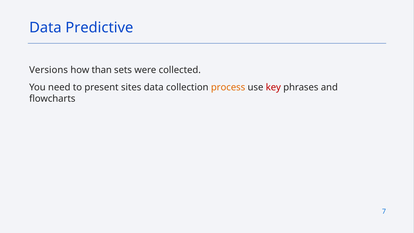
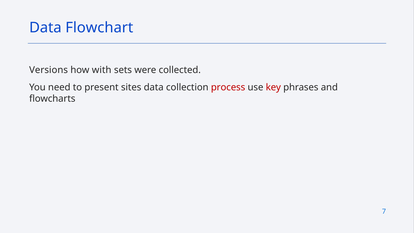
Predictive: Predictive -> Flowchart (99, 28)
than: than -> with (102, 70)
process colour: orange -> red (228, 87)
